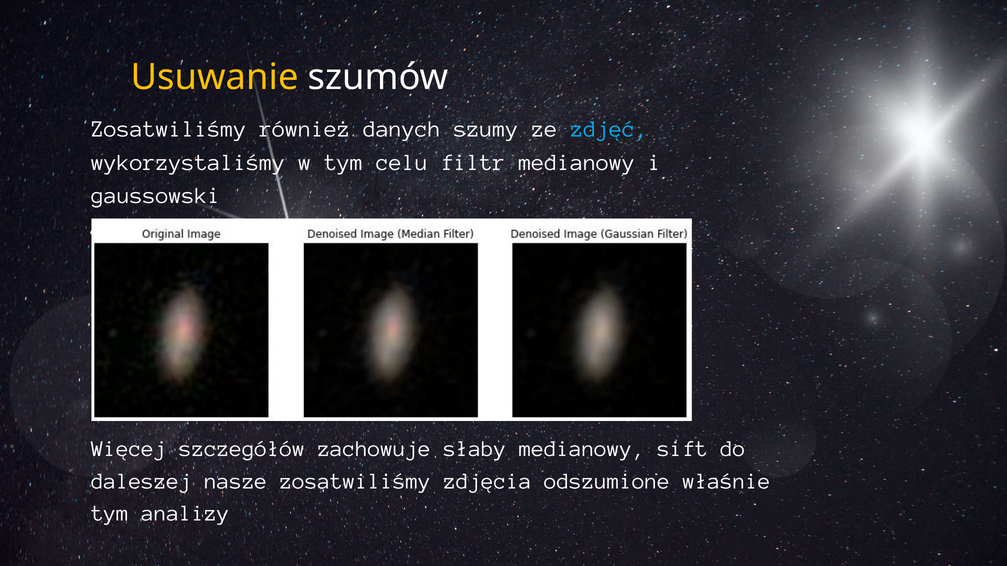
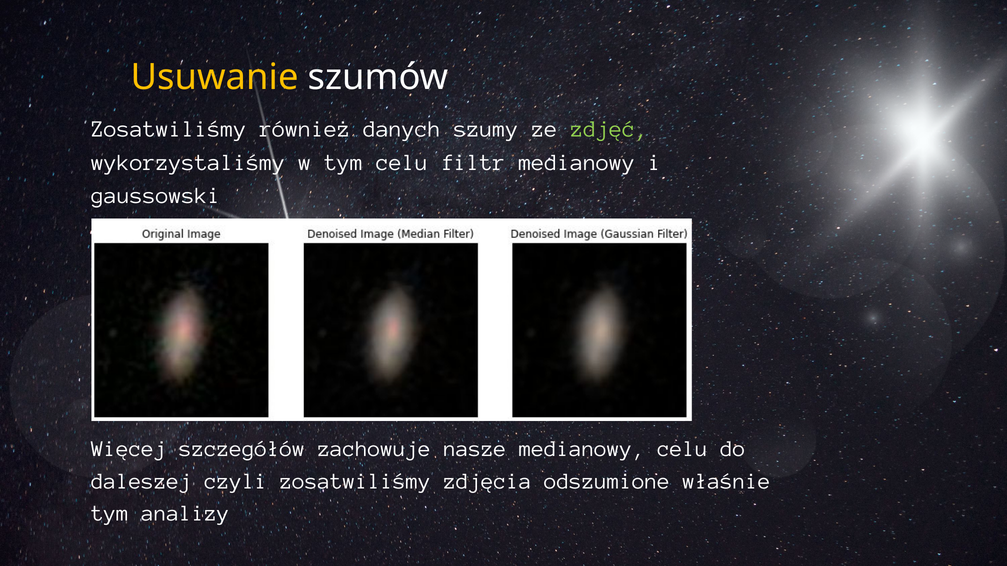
zdjęć colour: light blue -> light green (610, 129)
słaby: słaby -> nasze (475, 449)
medianowy sift: sift -> celu (683, 449)
nasze: nasze -> czyli (236, 481)
